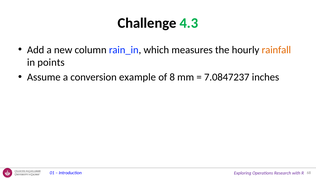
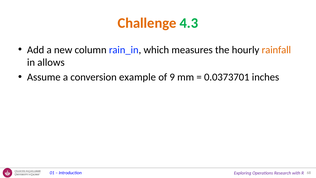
Challenge colour: black -> orange (147, 23)
points: points -> allows (51, 62)
8: 8 -> 9 (172, 77)
7.0847237: 7.0847237 -> 0.0373701 (227, 77)
